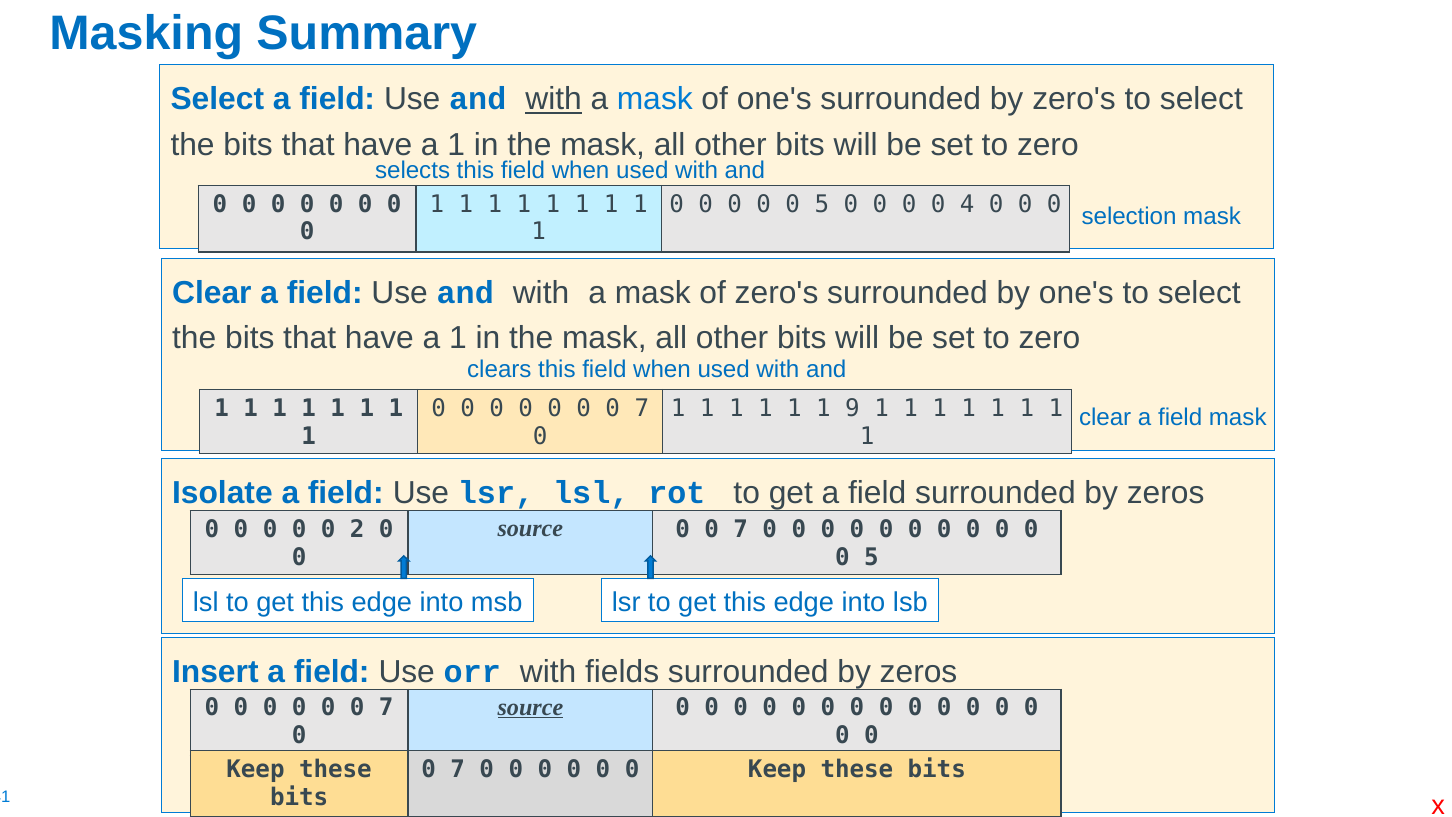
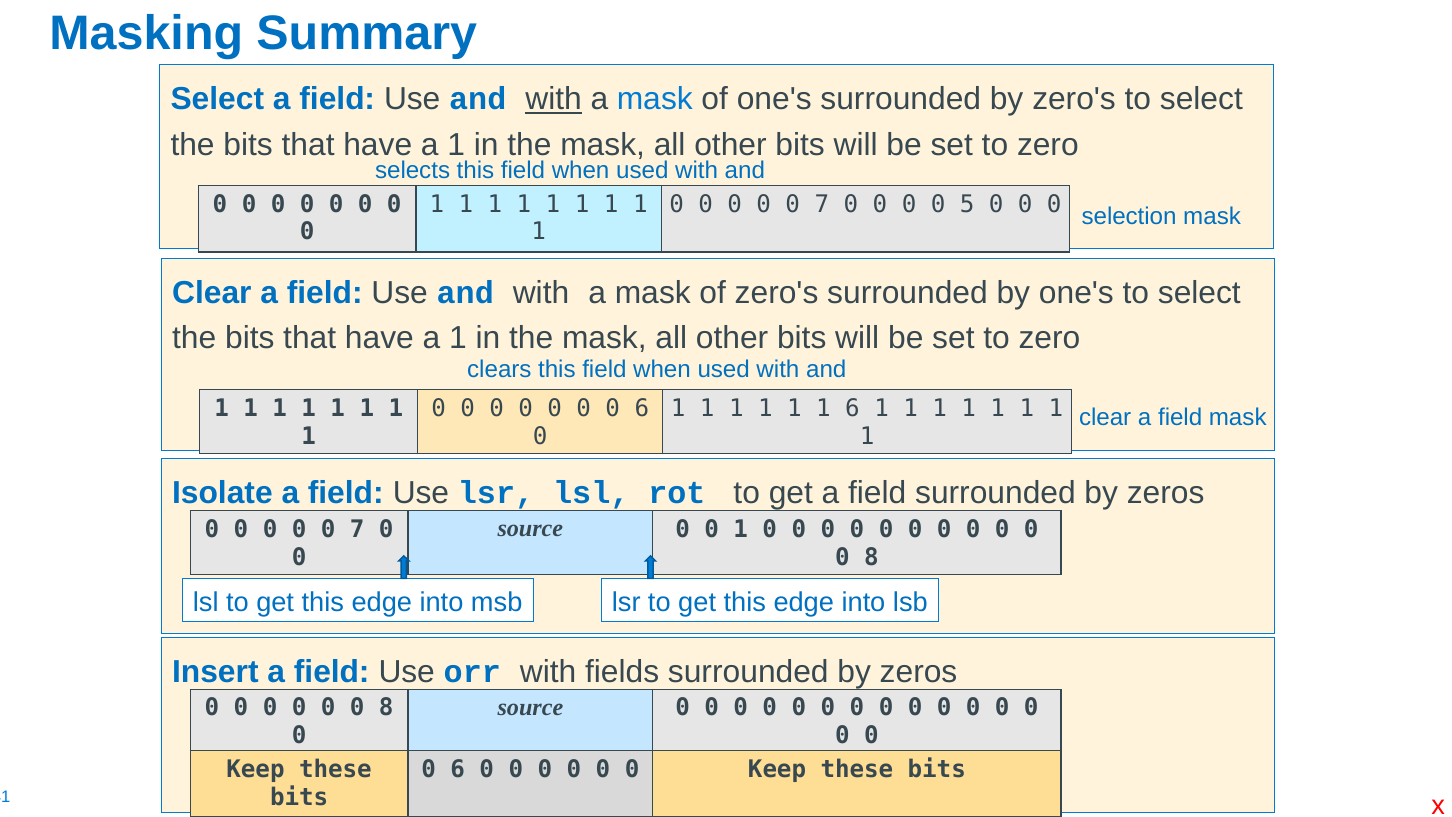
5: 5 -> 7 (822, 204)
4: 4 -> 5 (967, 204)
7: 7 -> 6 (642, 408)
1 9: 9 -> 6 (852, 408)
source 0 0 7: 7 -> 1 (741, 529)
2: 2 -> 7 (357, 529)
5: 5 -> 8 (871, 557)
source underline: present -> none (530, 707)
7: 7 -> 8 (386, 708)
7: 7 -> 6 (458, 769)
